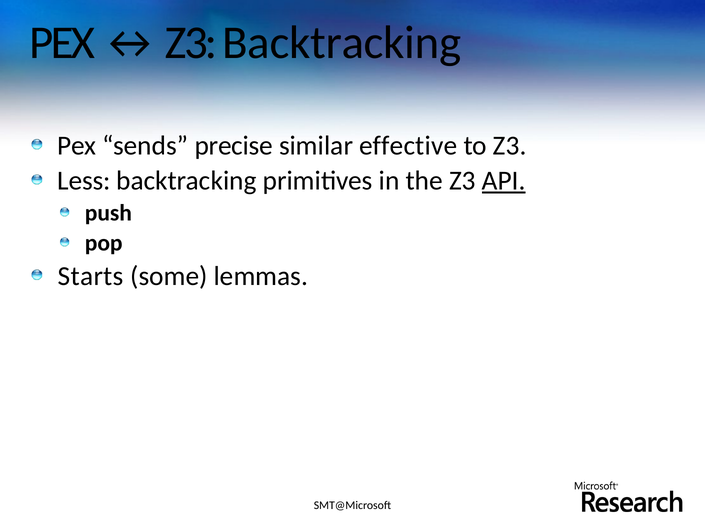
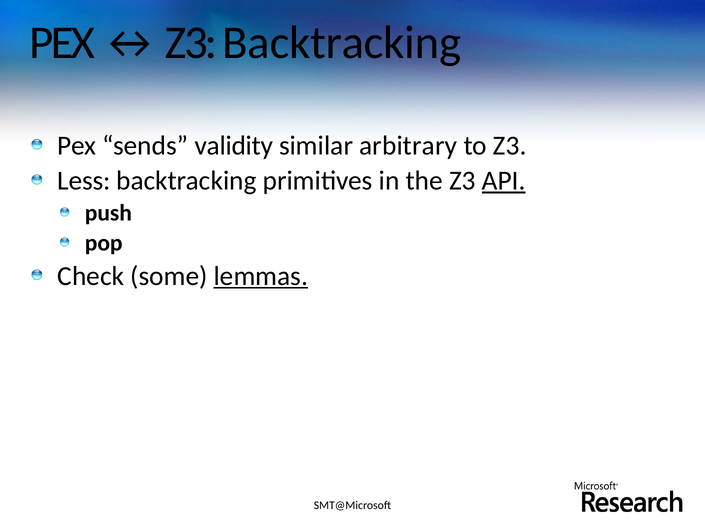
precise: precise -> validity (234, 146)
effective: effective -> arbitrary (408, 146)
Starts: Starts -> Check (91, 276)
lemmas underline: none -> present (261, 276)
